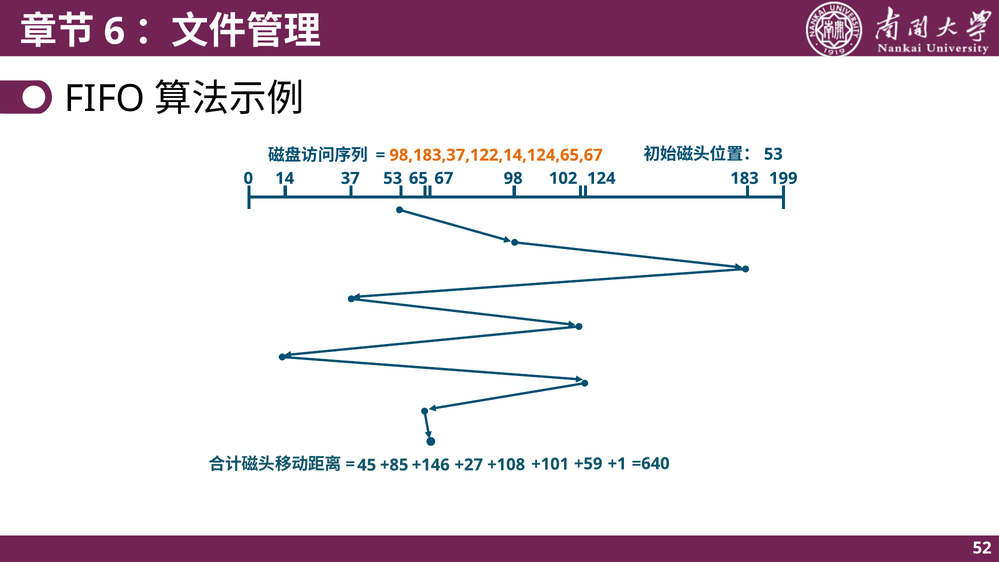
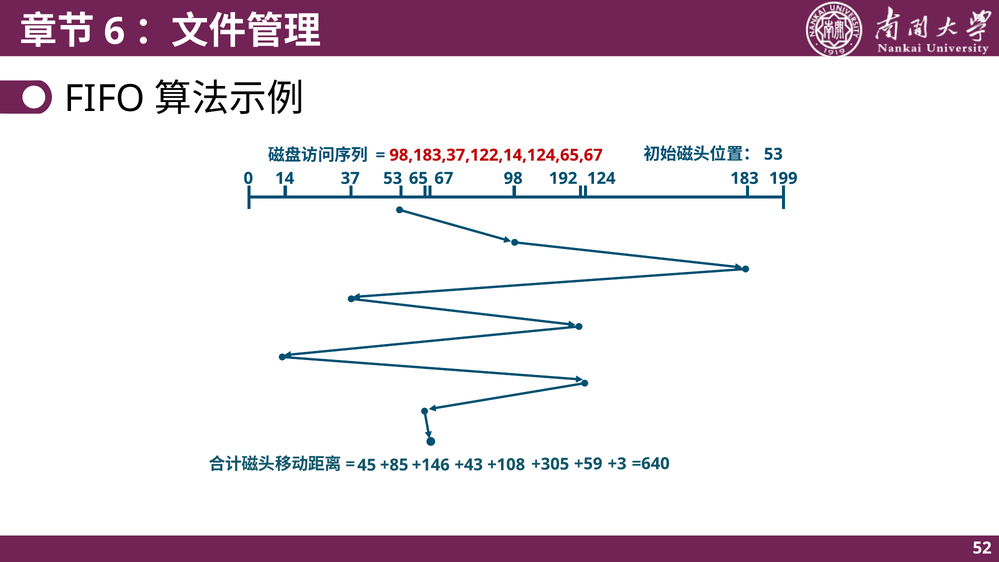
98,183,37,122,14,124,65,67 colour: orange -> red (496, 155)
102: 102 -> 192 (563, 178)
+27: +27 -> +43 (469, 465)
+101: +101 -> +305 (550, 464)
+1: +1 -> +3 (617, 464)
